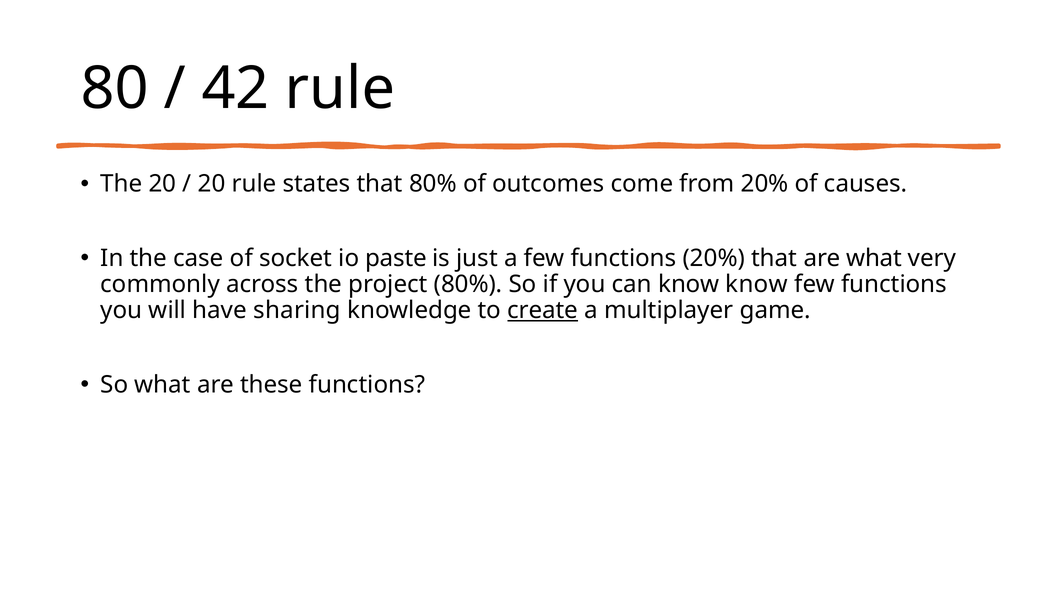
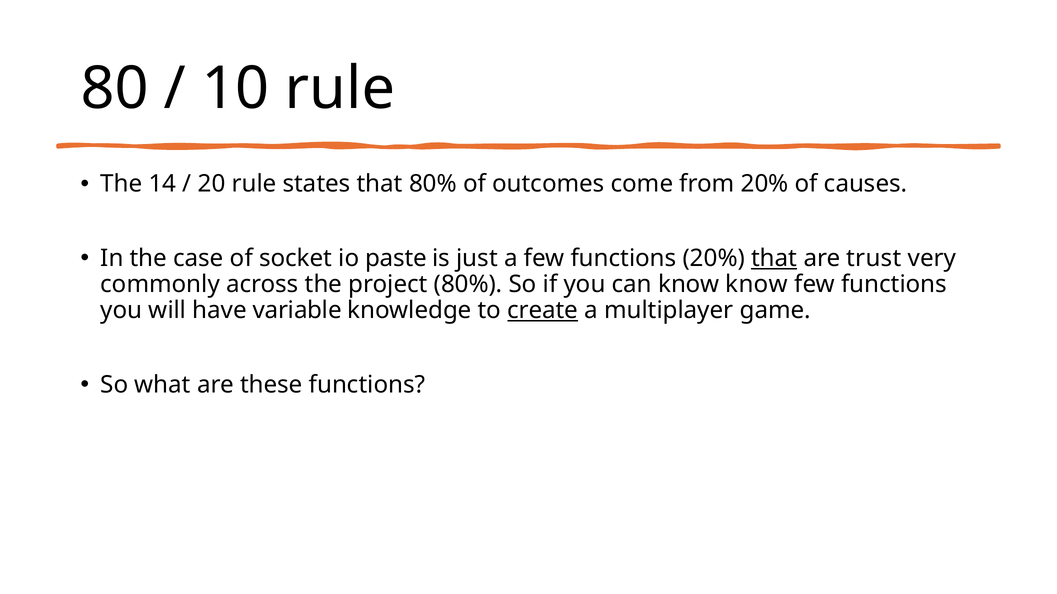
42: 42 -> 10 (236, 89)
The 20: 20 -> 14 (162, 184)
that underline: none -> present (774, 258)
are what: what -> trust (874, 258)
sharing: sharing -> variable (297, 311)
